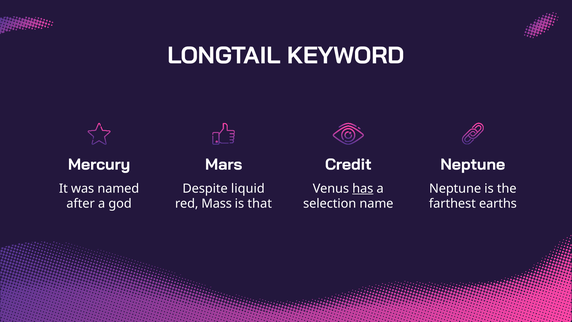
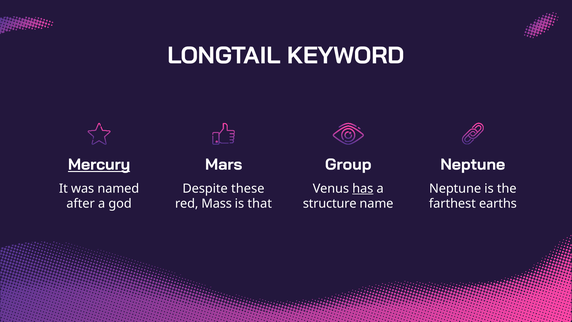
Mercury underline: none -> present (99, 164)
Credit: Credit -> Group (348, 164)
liquid: liquid -> these (248, 188)
selection: selection -> structure (330, 204)
